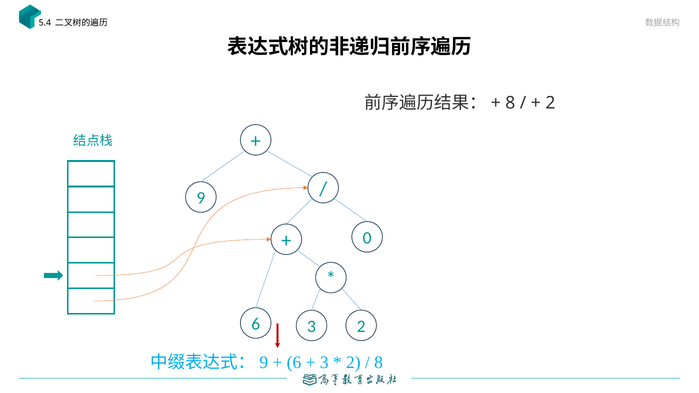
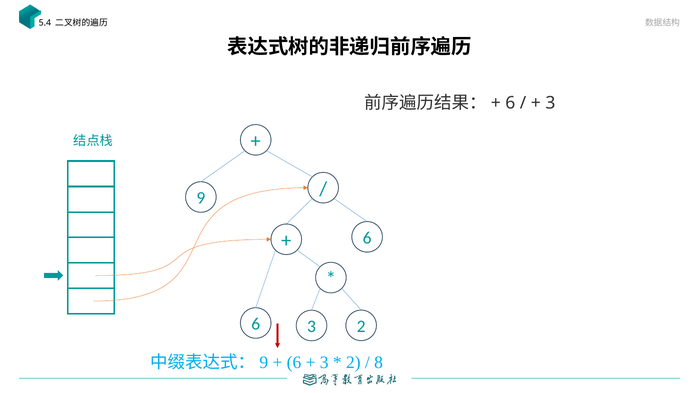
8: 8 -> 6 (510, 103)
2: 2 -> 3 (550, 103)
0: 0 -> 6 (367, 238)
